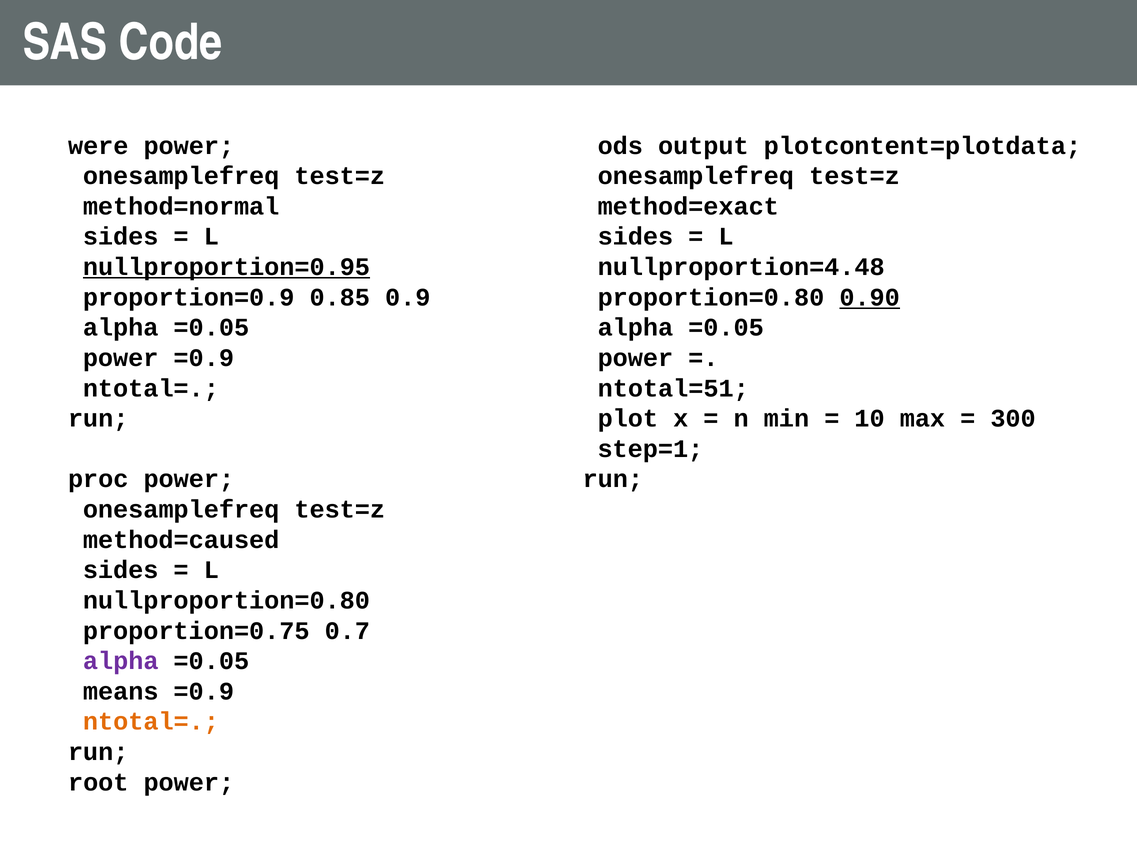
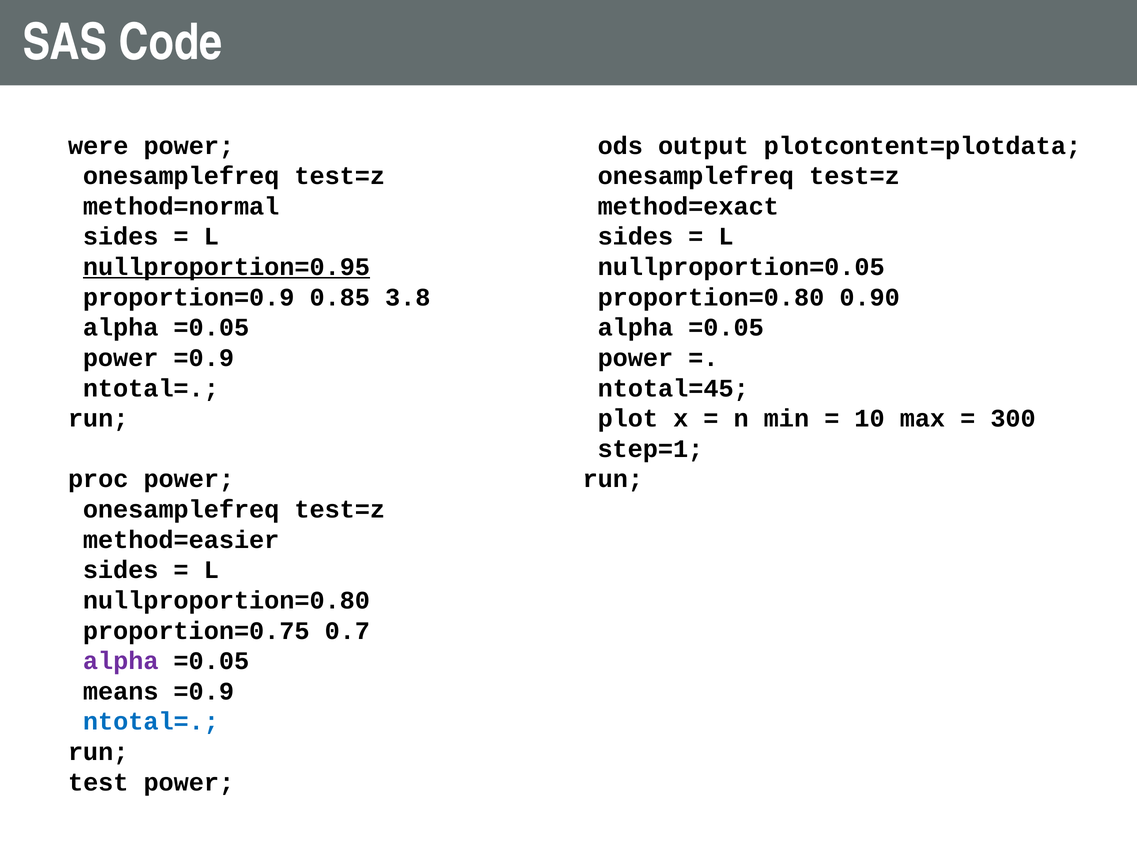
nullproportion=4.48: nullproportion=4.48 -> nullproportion=0.05 (741, 267)
0.9: 0.9 -> 3.8 (408, 297)
0.90 underline: present -> none (870, 297)
ntotal=51: ntotal=51 -> ntotal=45 (673, 388)
method=caused: method=caused -> method=easier (181, 540)
ntotal= colour: orange -> blue (151, 721)
root: root -> test (98, 782)
